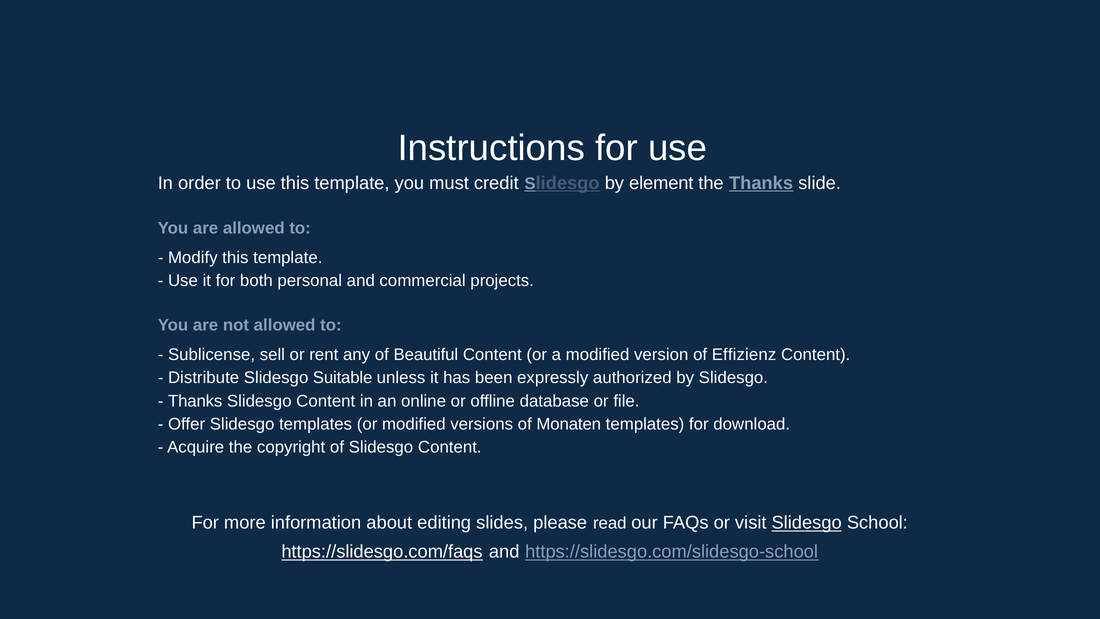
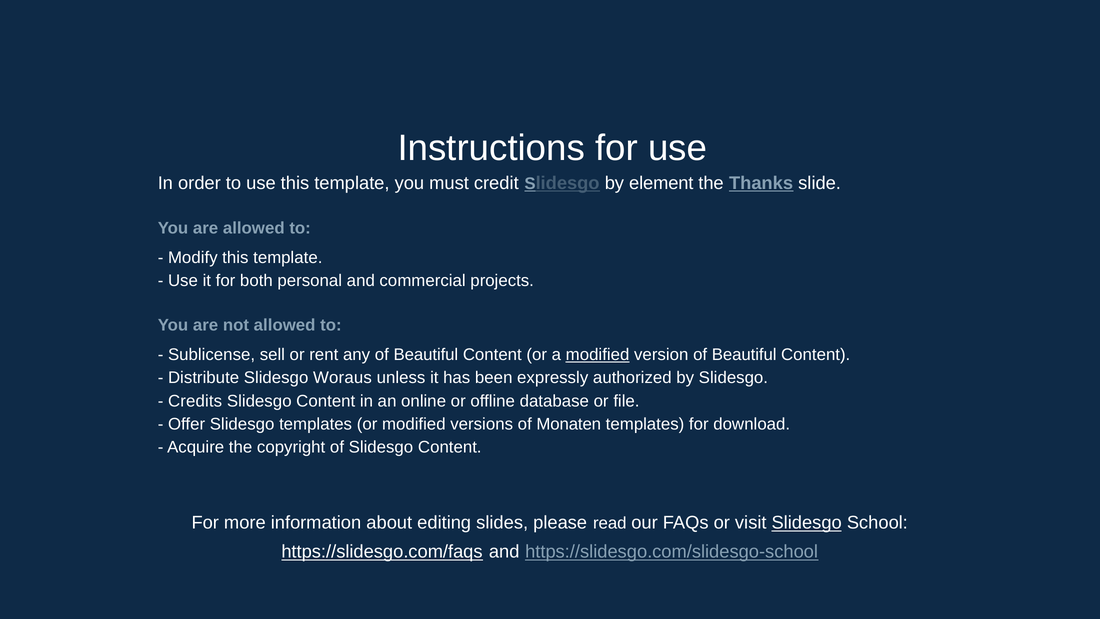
modified underline: none -> present (598, 355)
version of Effizienz: Effizienz -> Beautiful (744, 355)
Suitable: Suitable -> Woraus (342, 378)
Thanks: Thanks -> Credits (195, 401)
